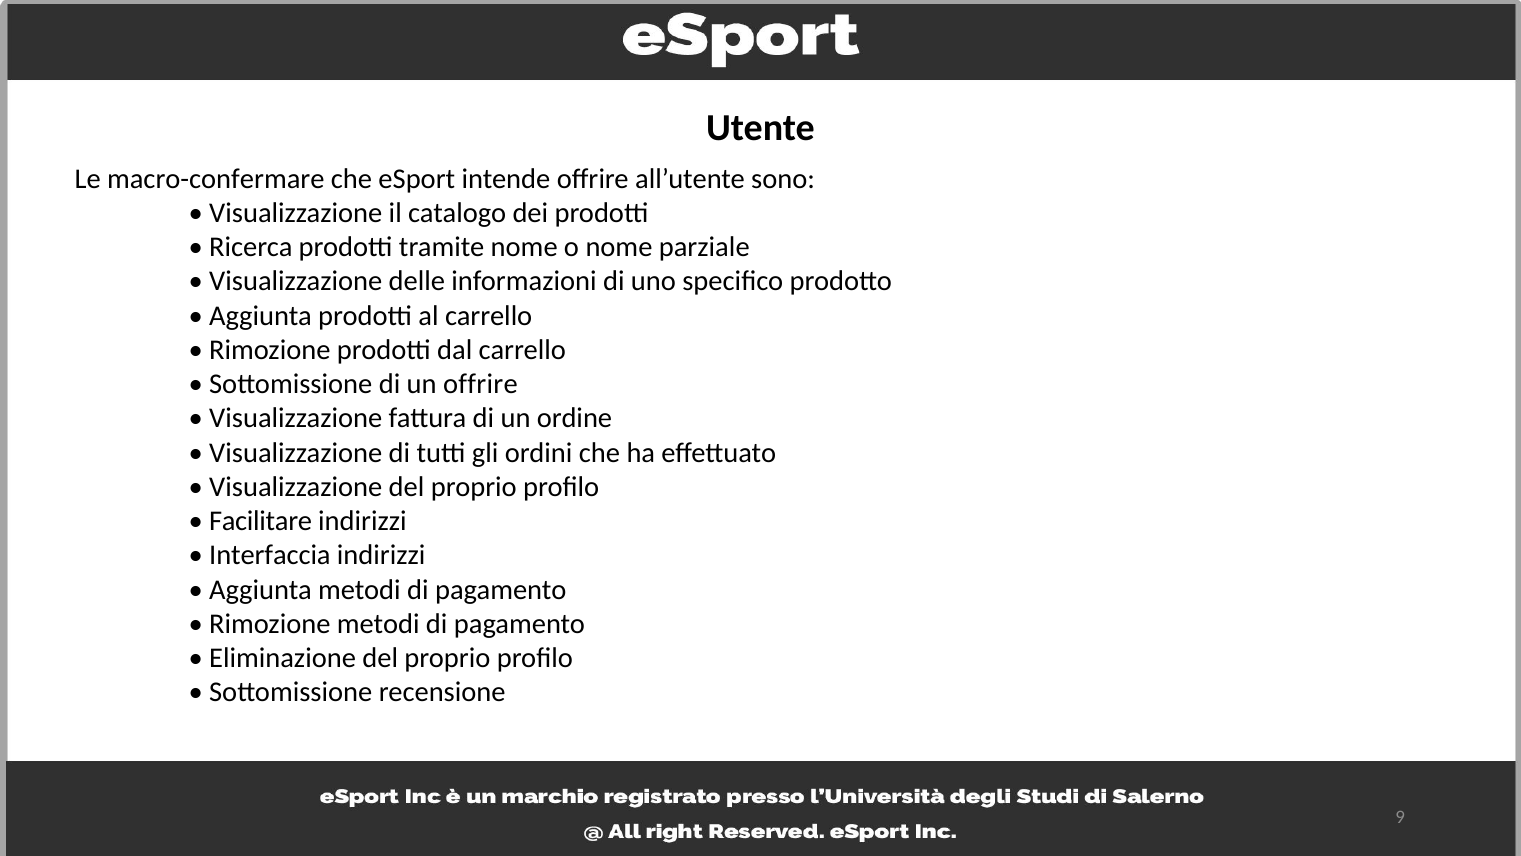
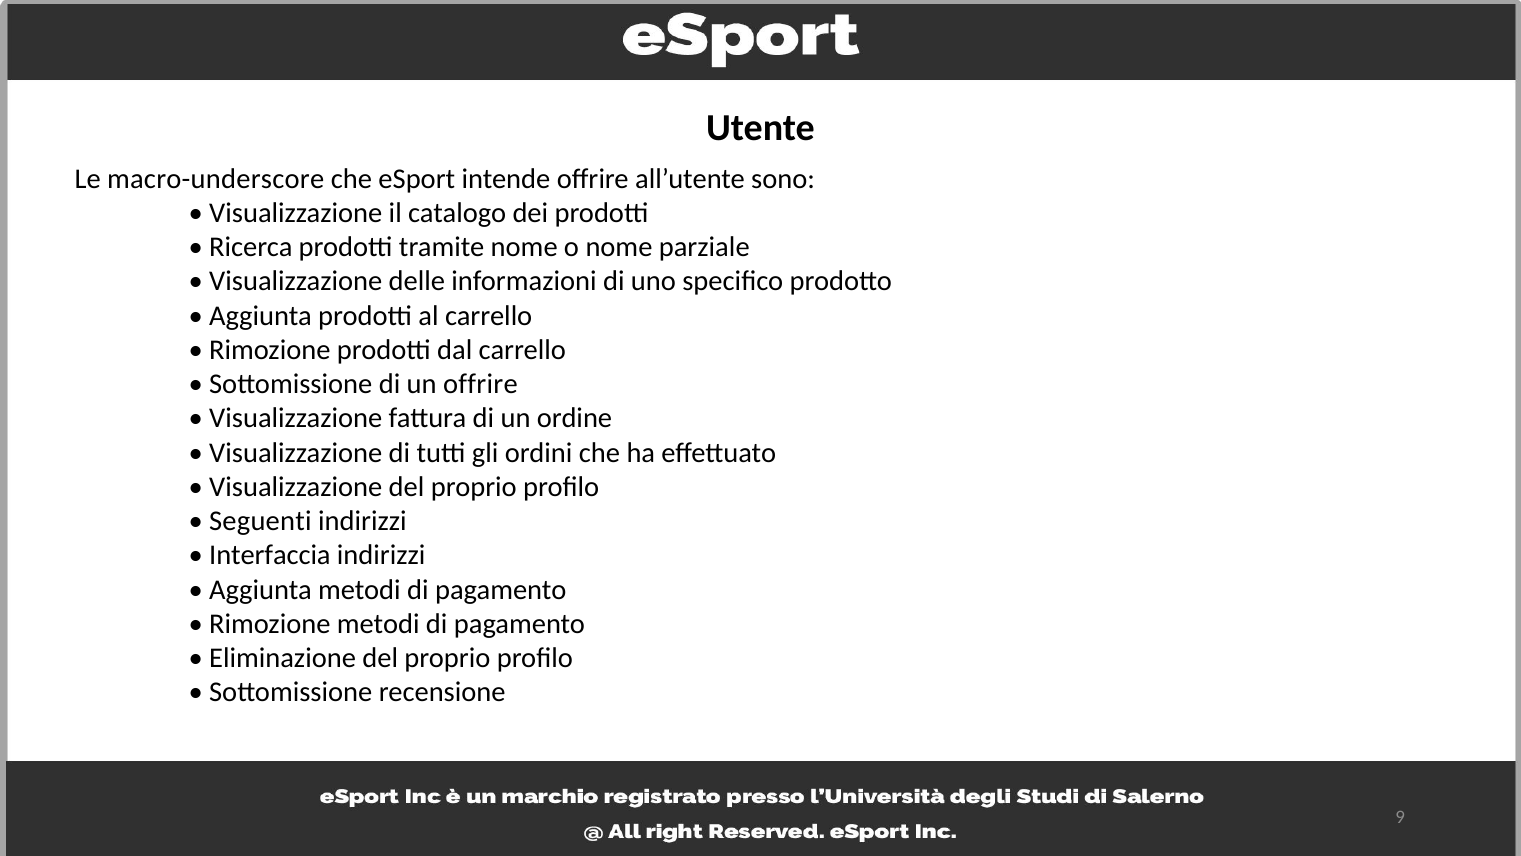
macro-confermare: macro-confermare -> macro-underscore (216, 179)
Facilitare: Facilitare -> Seguenti (260, 521)
